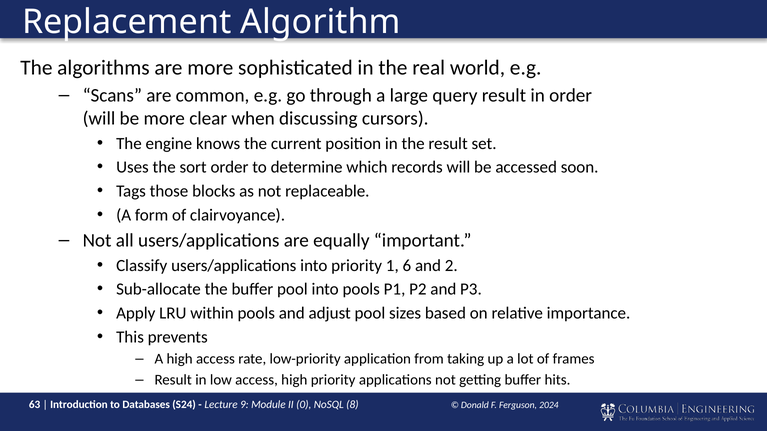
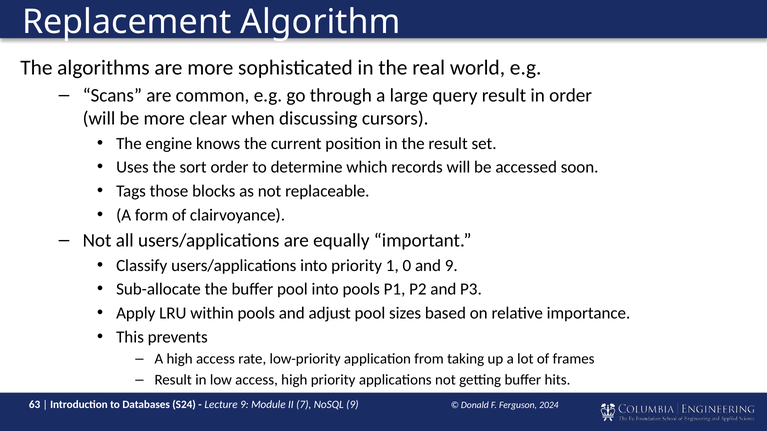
6: 6 -> 0 (407, 266)
and 2: 2 -> 9 (451, 266)
0: 0 -> 7 (304, 405)
8: 8 -> 9 (352, 405)
